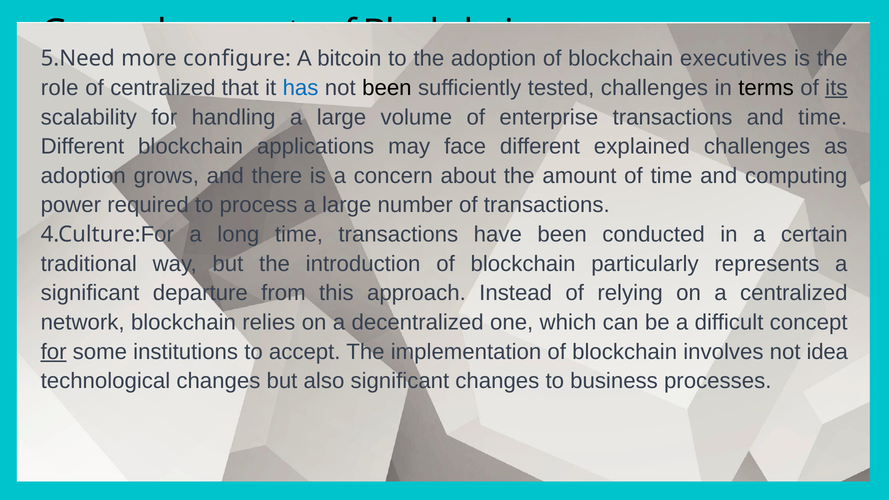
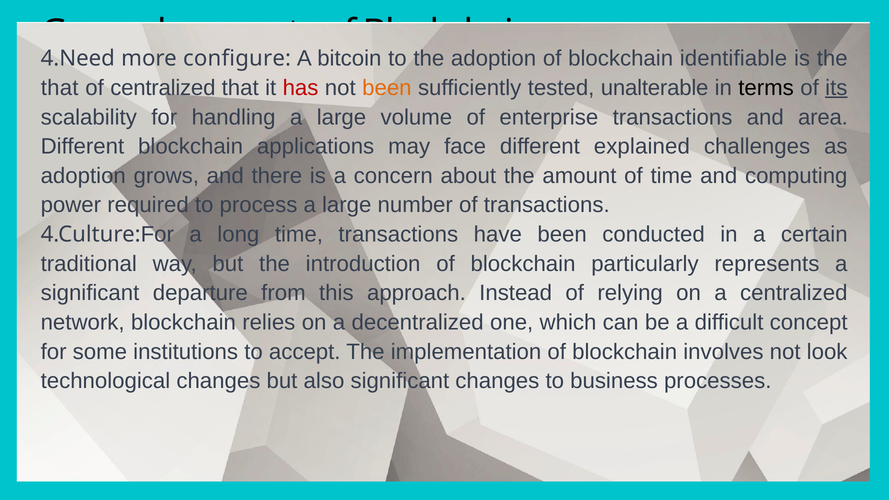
5.Need: 5.Need -> 4.Need (78, 59)
executives: executives -> identifiable (733, 59)
role: role -> that (60, 88)
has colour: blue -> red (301, 88)
been colour: black -> orange (387, 88)
tested challenges: challenges -> unalterable (655, 88)
time: time -> area (823, 117)
for underline: present -> none (54, 352)
idea: idea -> look (827, 352)
